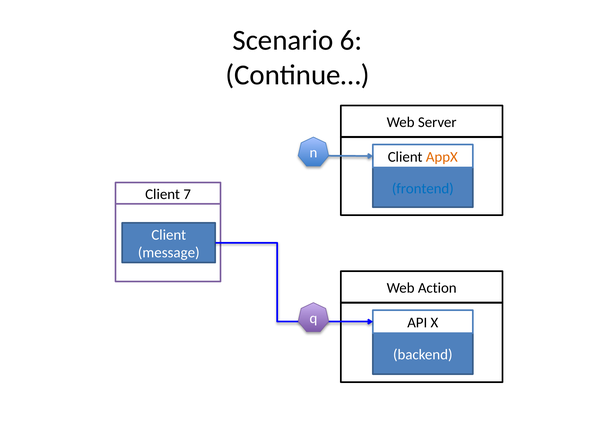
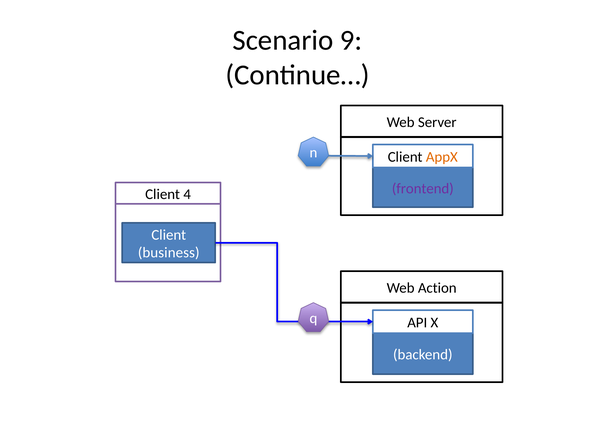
6: 6 -> 9 (351, 40)
frontend colour: blue -> purple (423, 189)
7: 7 -> 4 (187, 194)
message: message -> business (169, 253)
